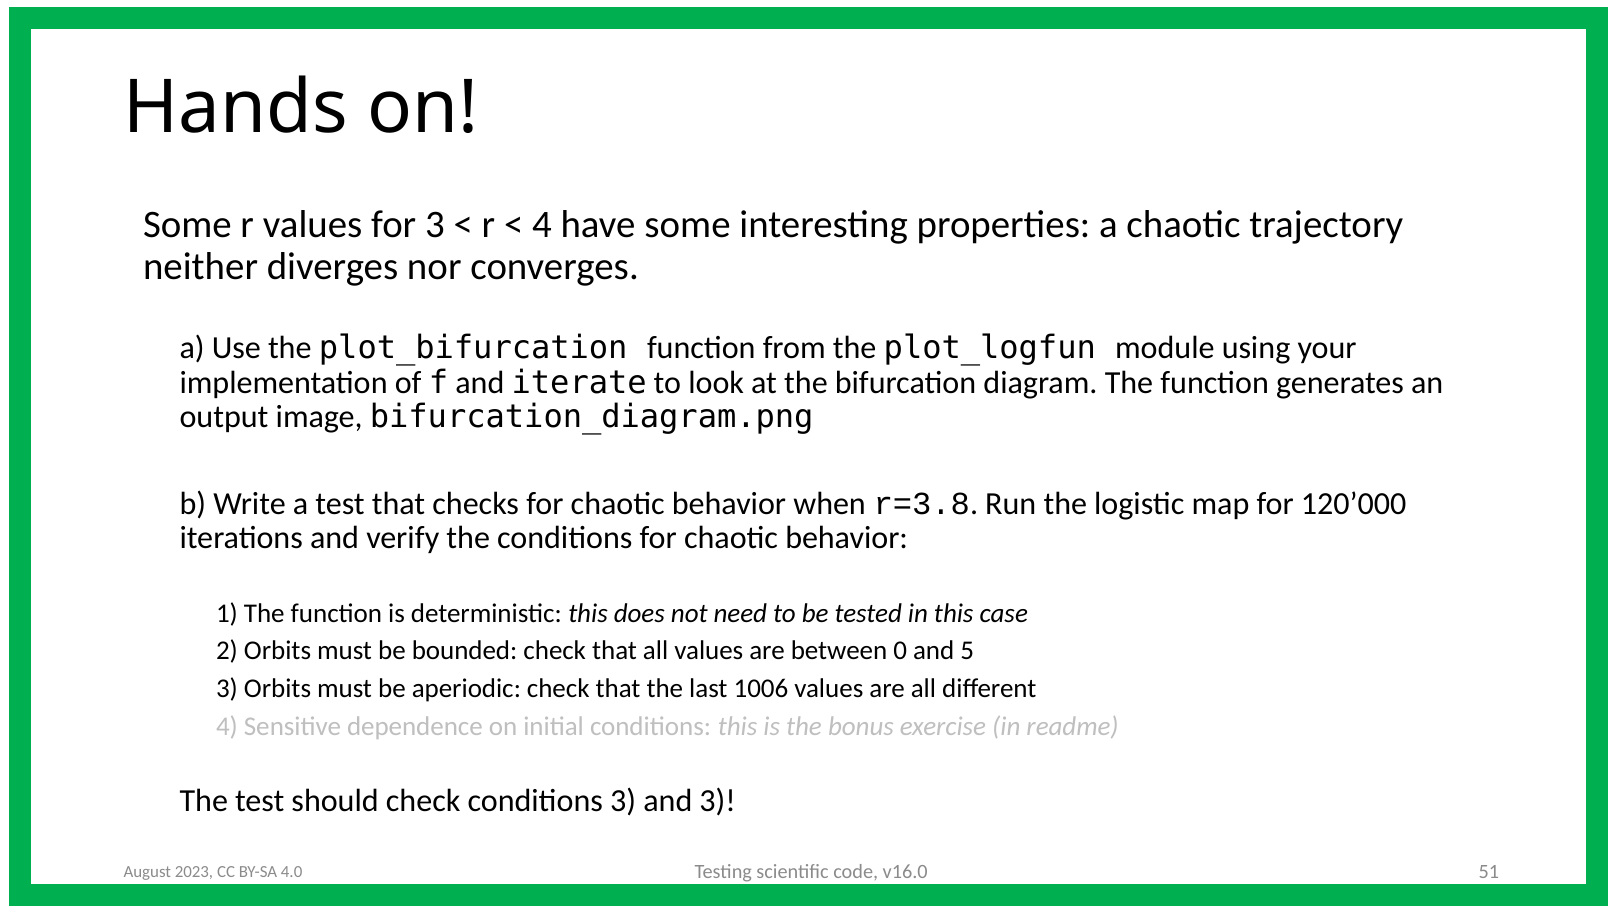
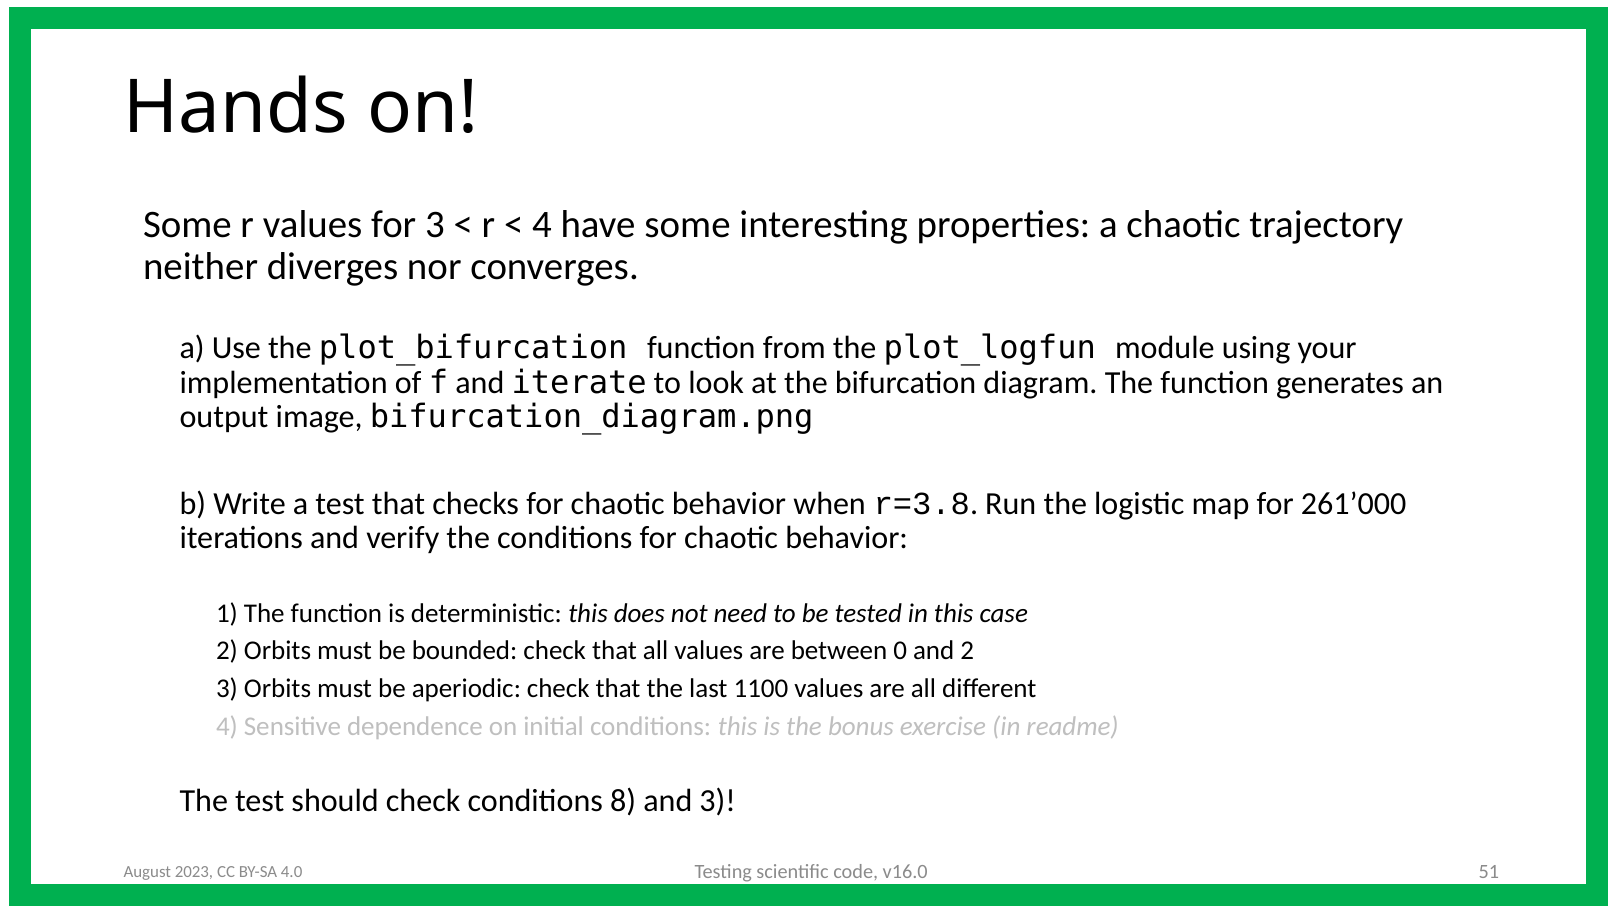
120’000: 120’000 -> 261’000 (1354, 504)
and 5: 5 -> 2 (967, 651)
1006: 1006 -> 1100 (761, 689)
conditions 3: 3 -> 8 (623, 801)
